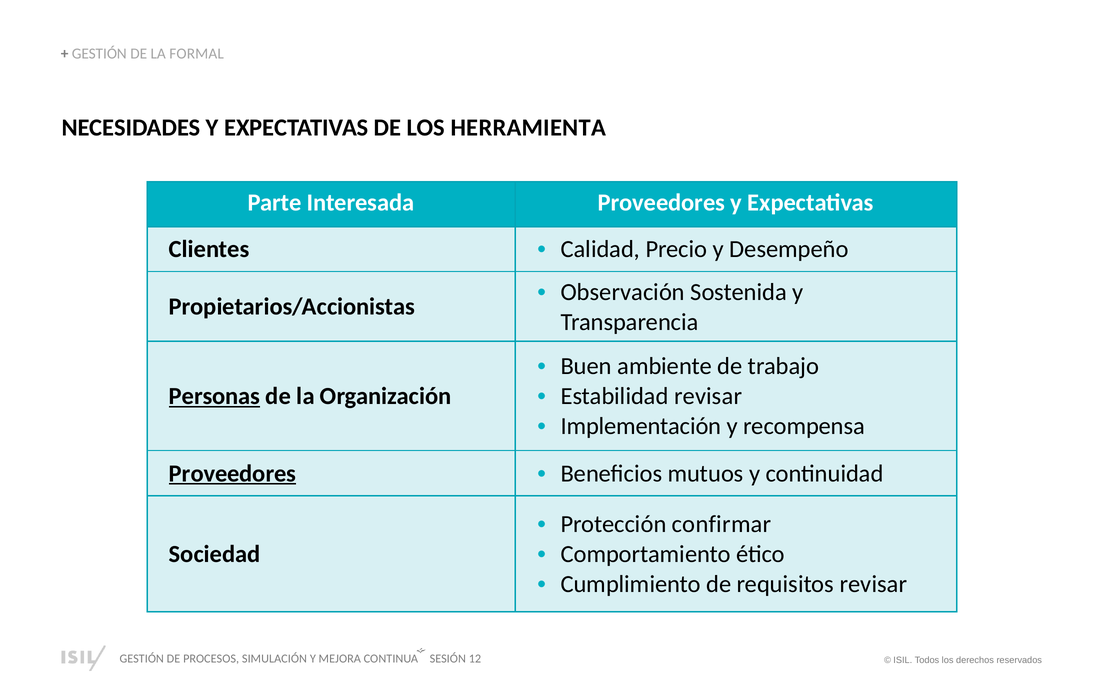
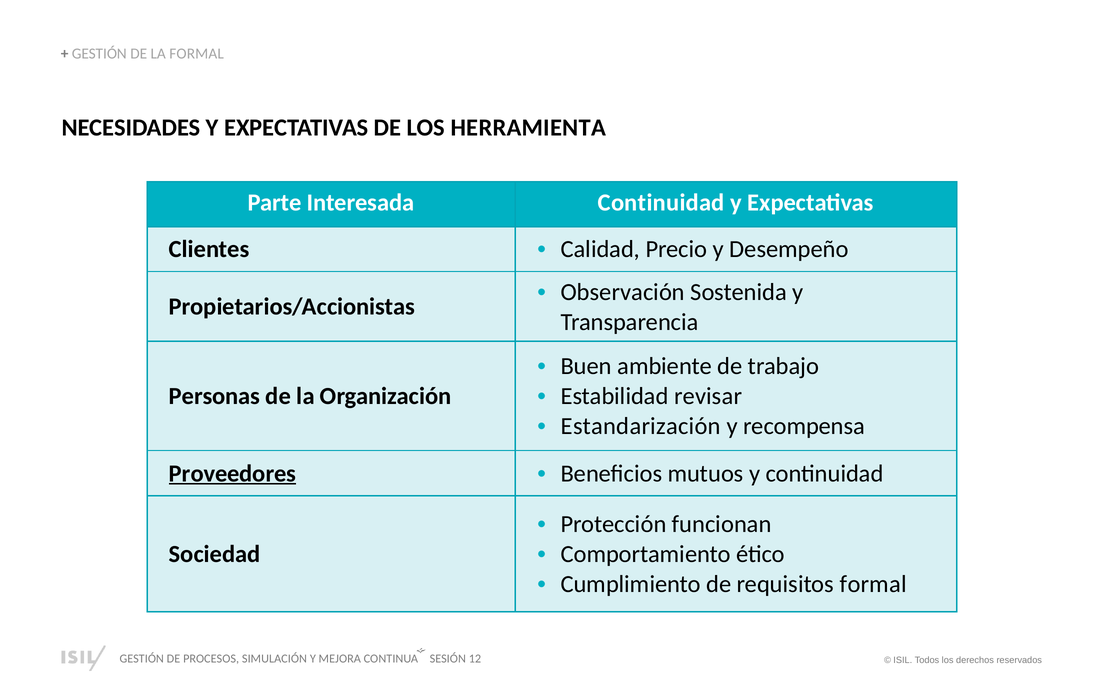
Interesada Proveedores: Proveedores -> Continuidad (661, 203)
Personas underline: present -> none (215, 396)
Implementación: Implementación -> Estandarización (641, 426)
confirmar: confirmar -> funcionan (722, 524)
requisitos revisar: revisar -> formal (873, 584)
